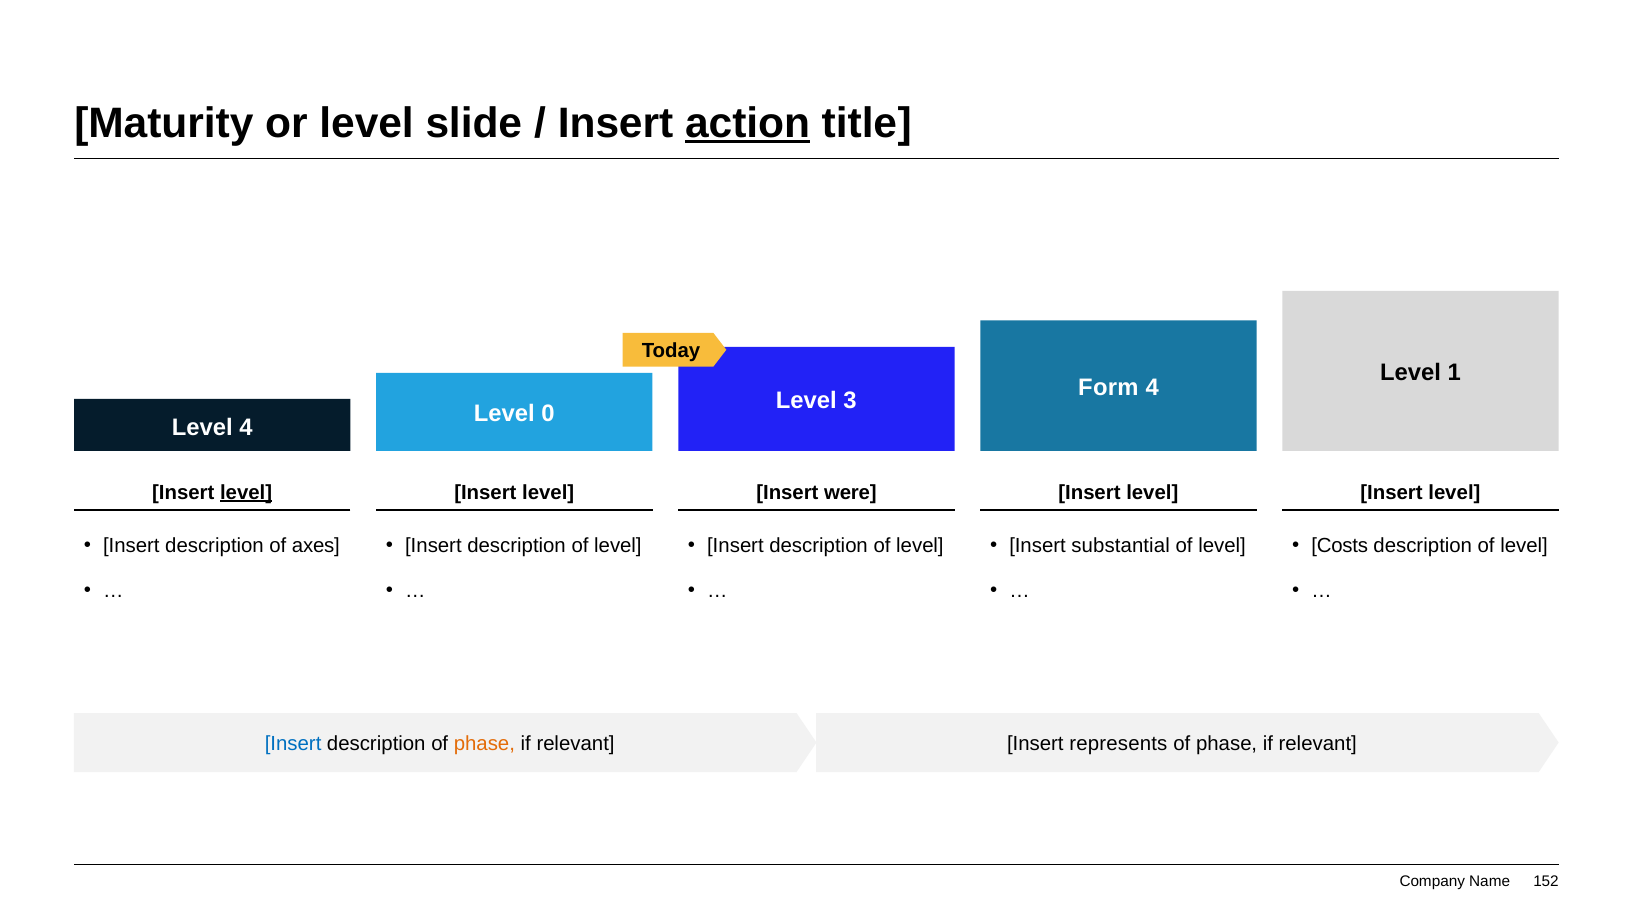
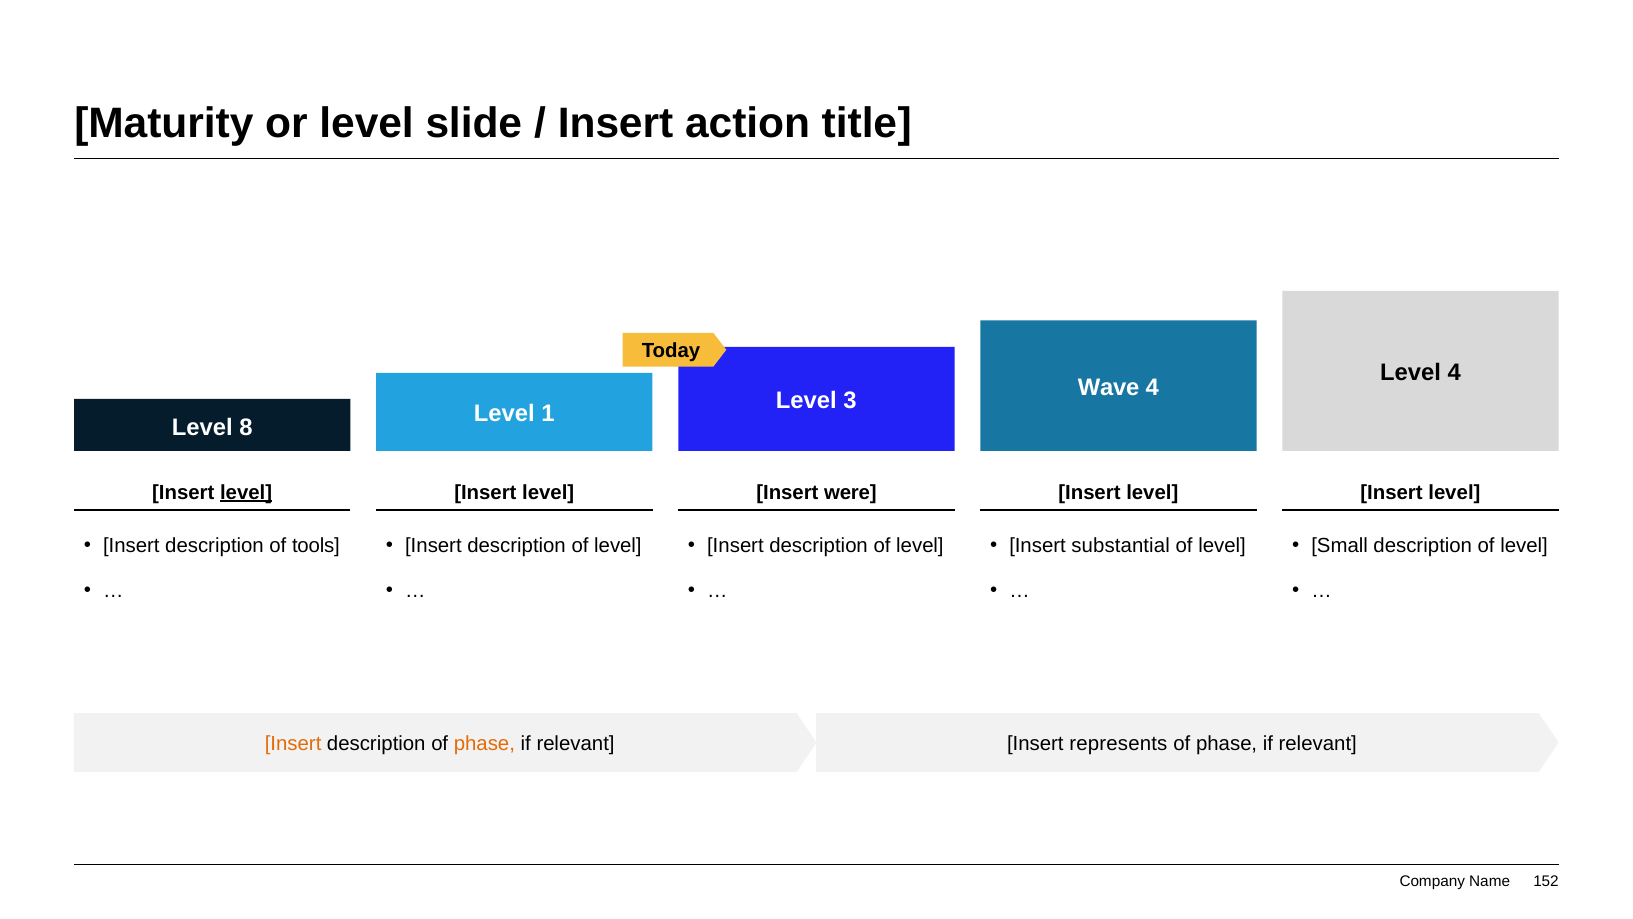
action underline: present -> none (748, 123)
Level 1: 1 -> 4 (1454, 372)
Form: Form -> Wave (1109, 387)
0: 0 -> 1 (548, 413)
Level 4: 4 -> 8 (246, 427)
axes: axes -> tools (316, 546)
Costs: Costs -> Small (1340, 546)
Insert colour: blue -> orange (293, 744)
